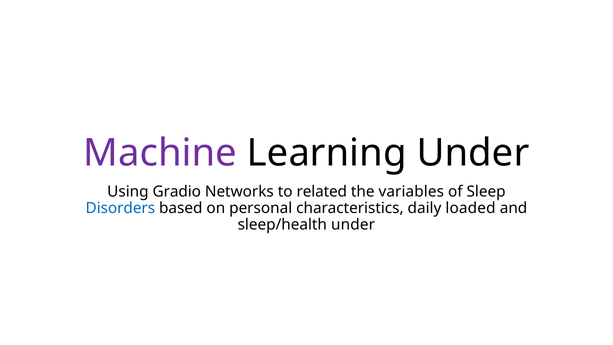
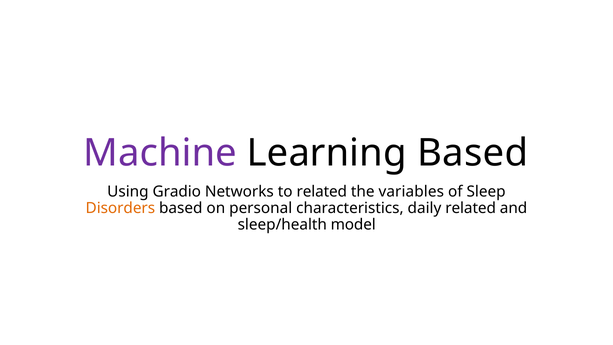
Learning Under: Under -> Based (473, 153)
Disorders colour: blue -> orange (120, 208)
daily loaded: loaded -> related (471, 208)
sleep/health under: under -> model (353, 225)
